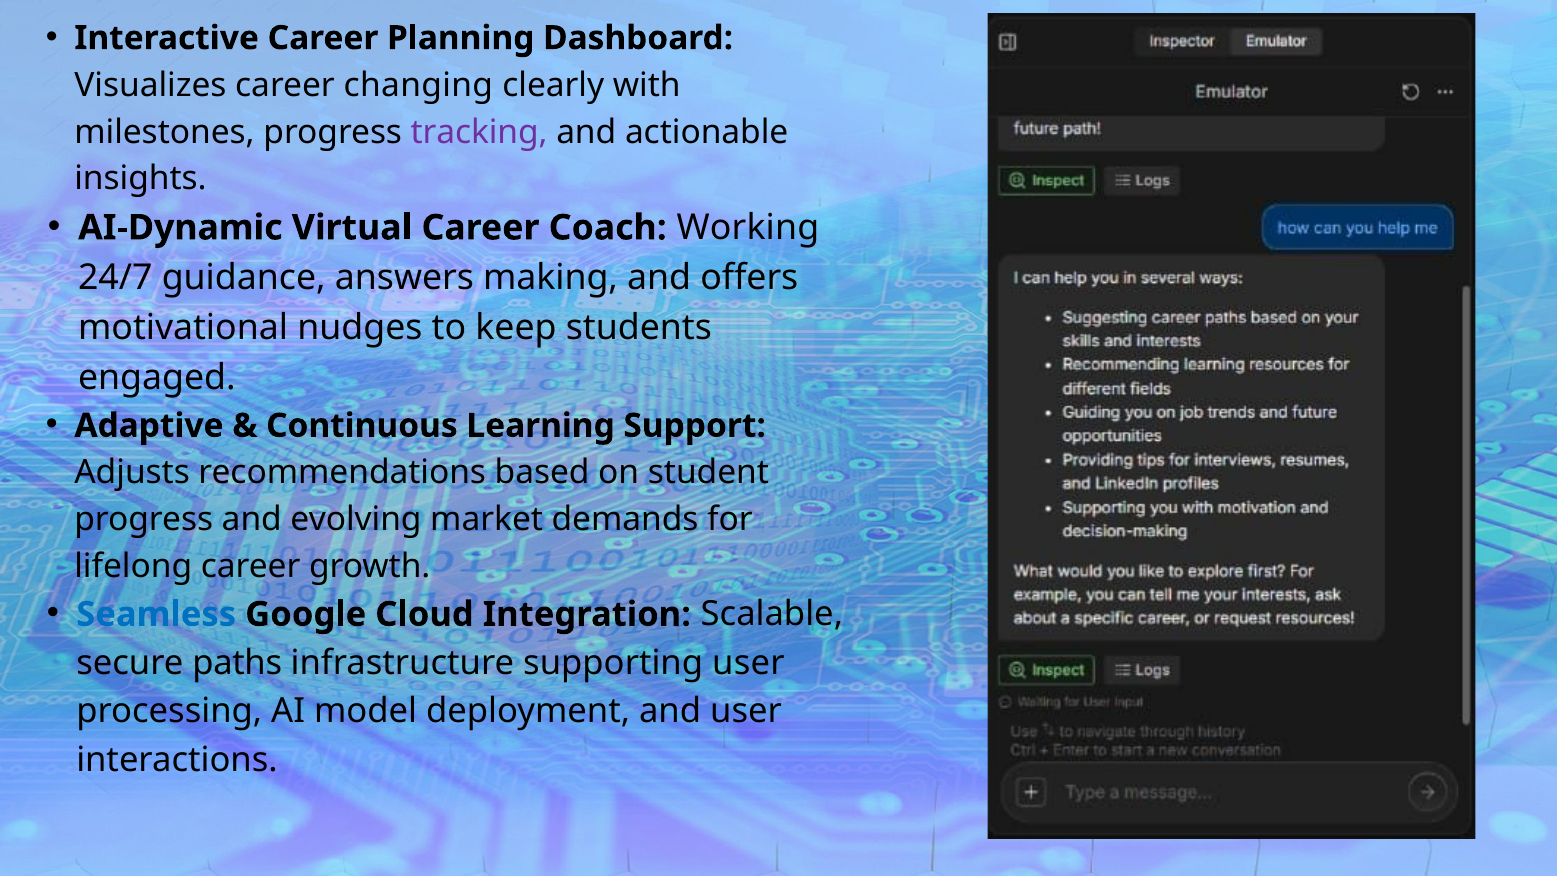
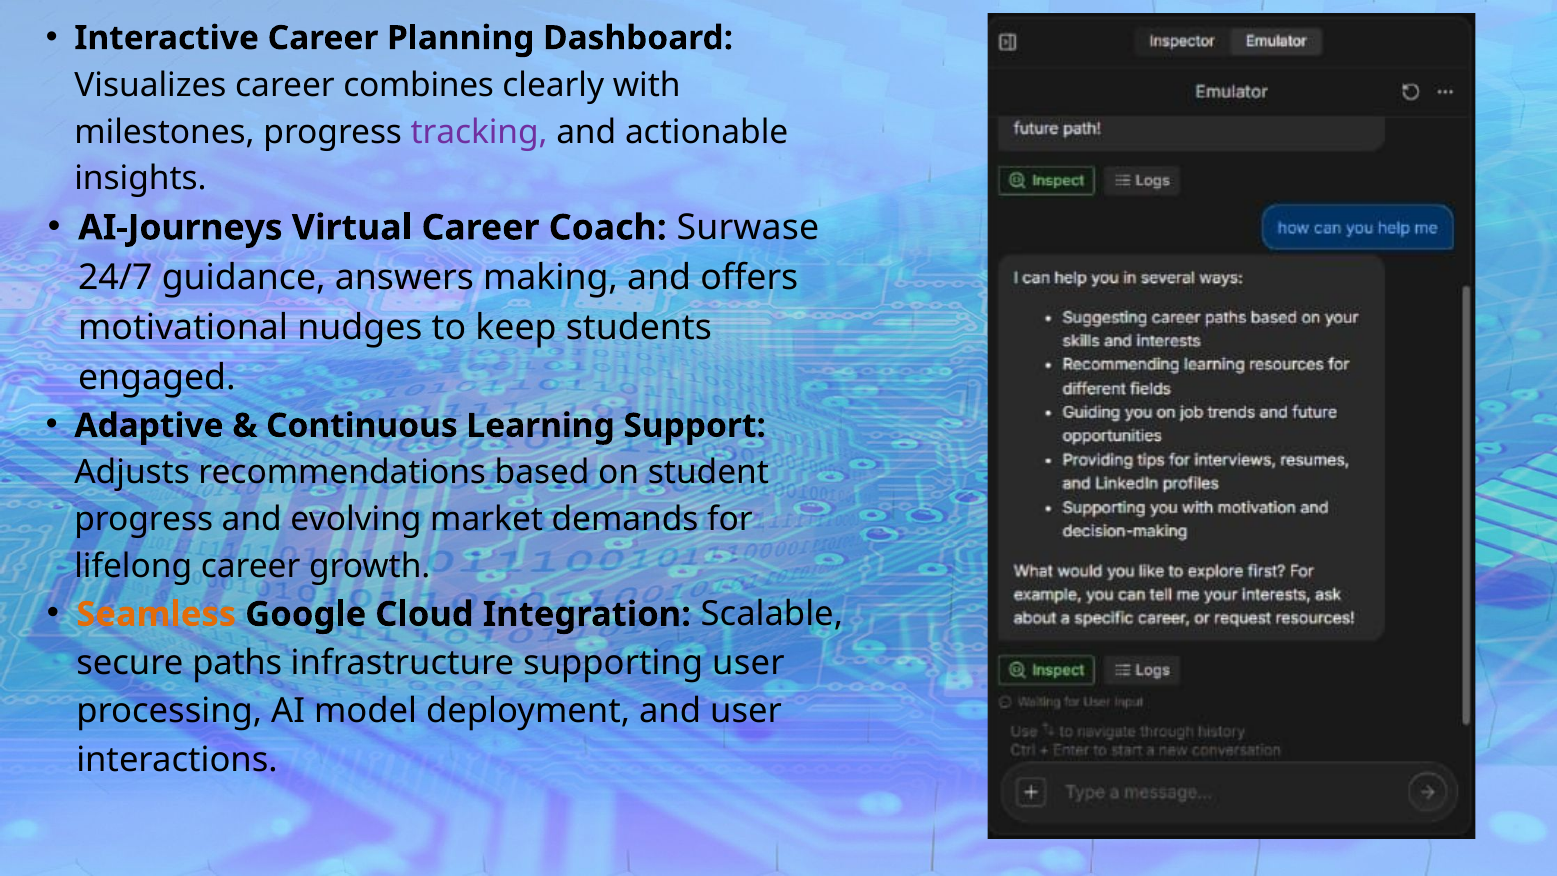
changing: changing -> combines (419, 85)
AI-Dynamic: AI-Dynamic -> AI-Journeys (180, 228)
Working: Working -> Surwase (748, 228)
Seamless colour: blue -> orange (156, 614)
